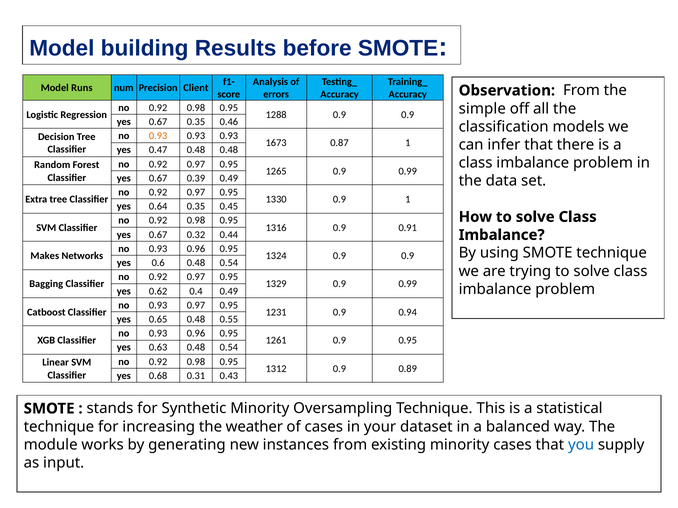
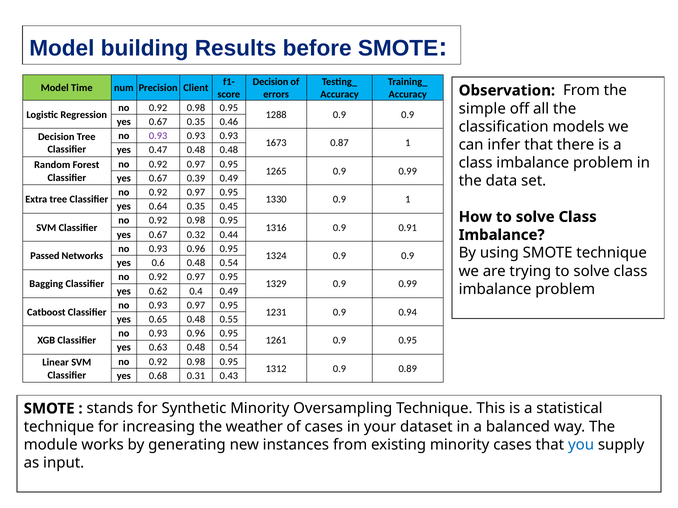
Analysis: Analysis -> Decision (271, 82)
Runs: Runs -> Time (82, 88)
0.93 colour: orange -> purple (158, 136)
Makes: Makes -> Passed (45, 256)
